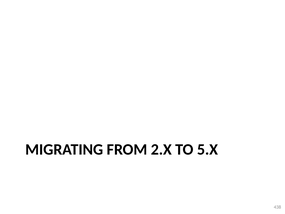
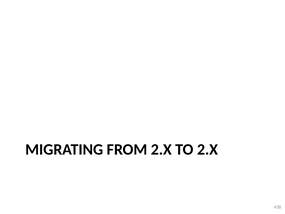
TO 5.X: 5.X -> 2.X (208, 149)
